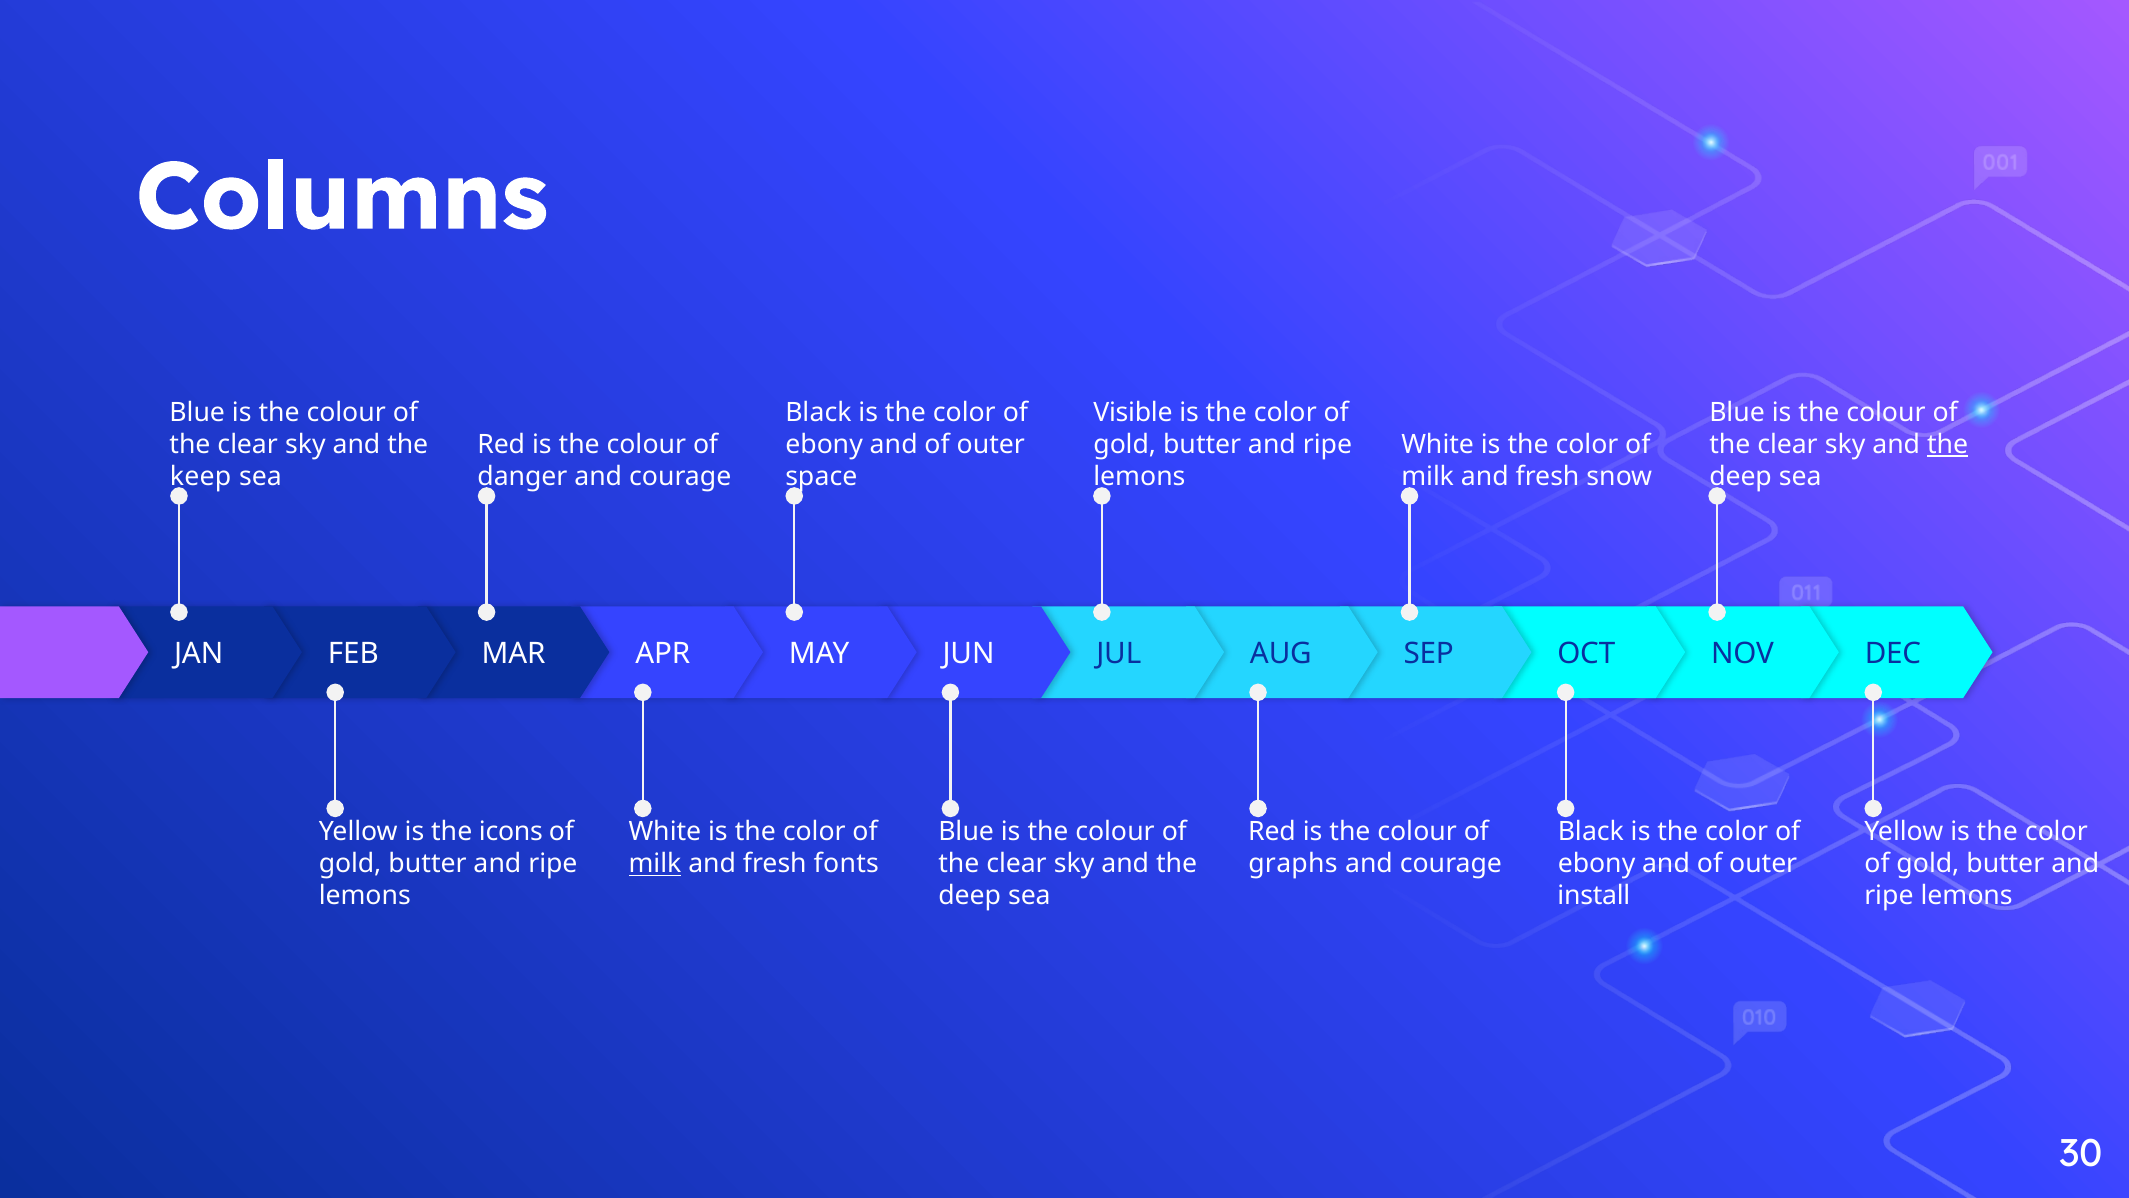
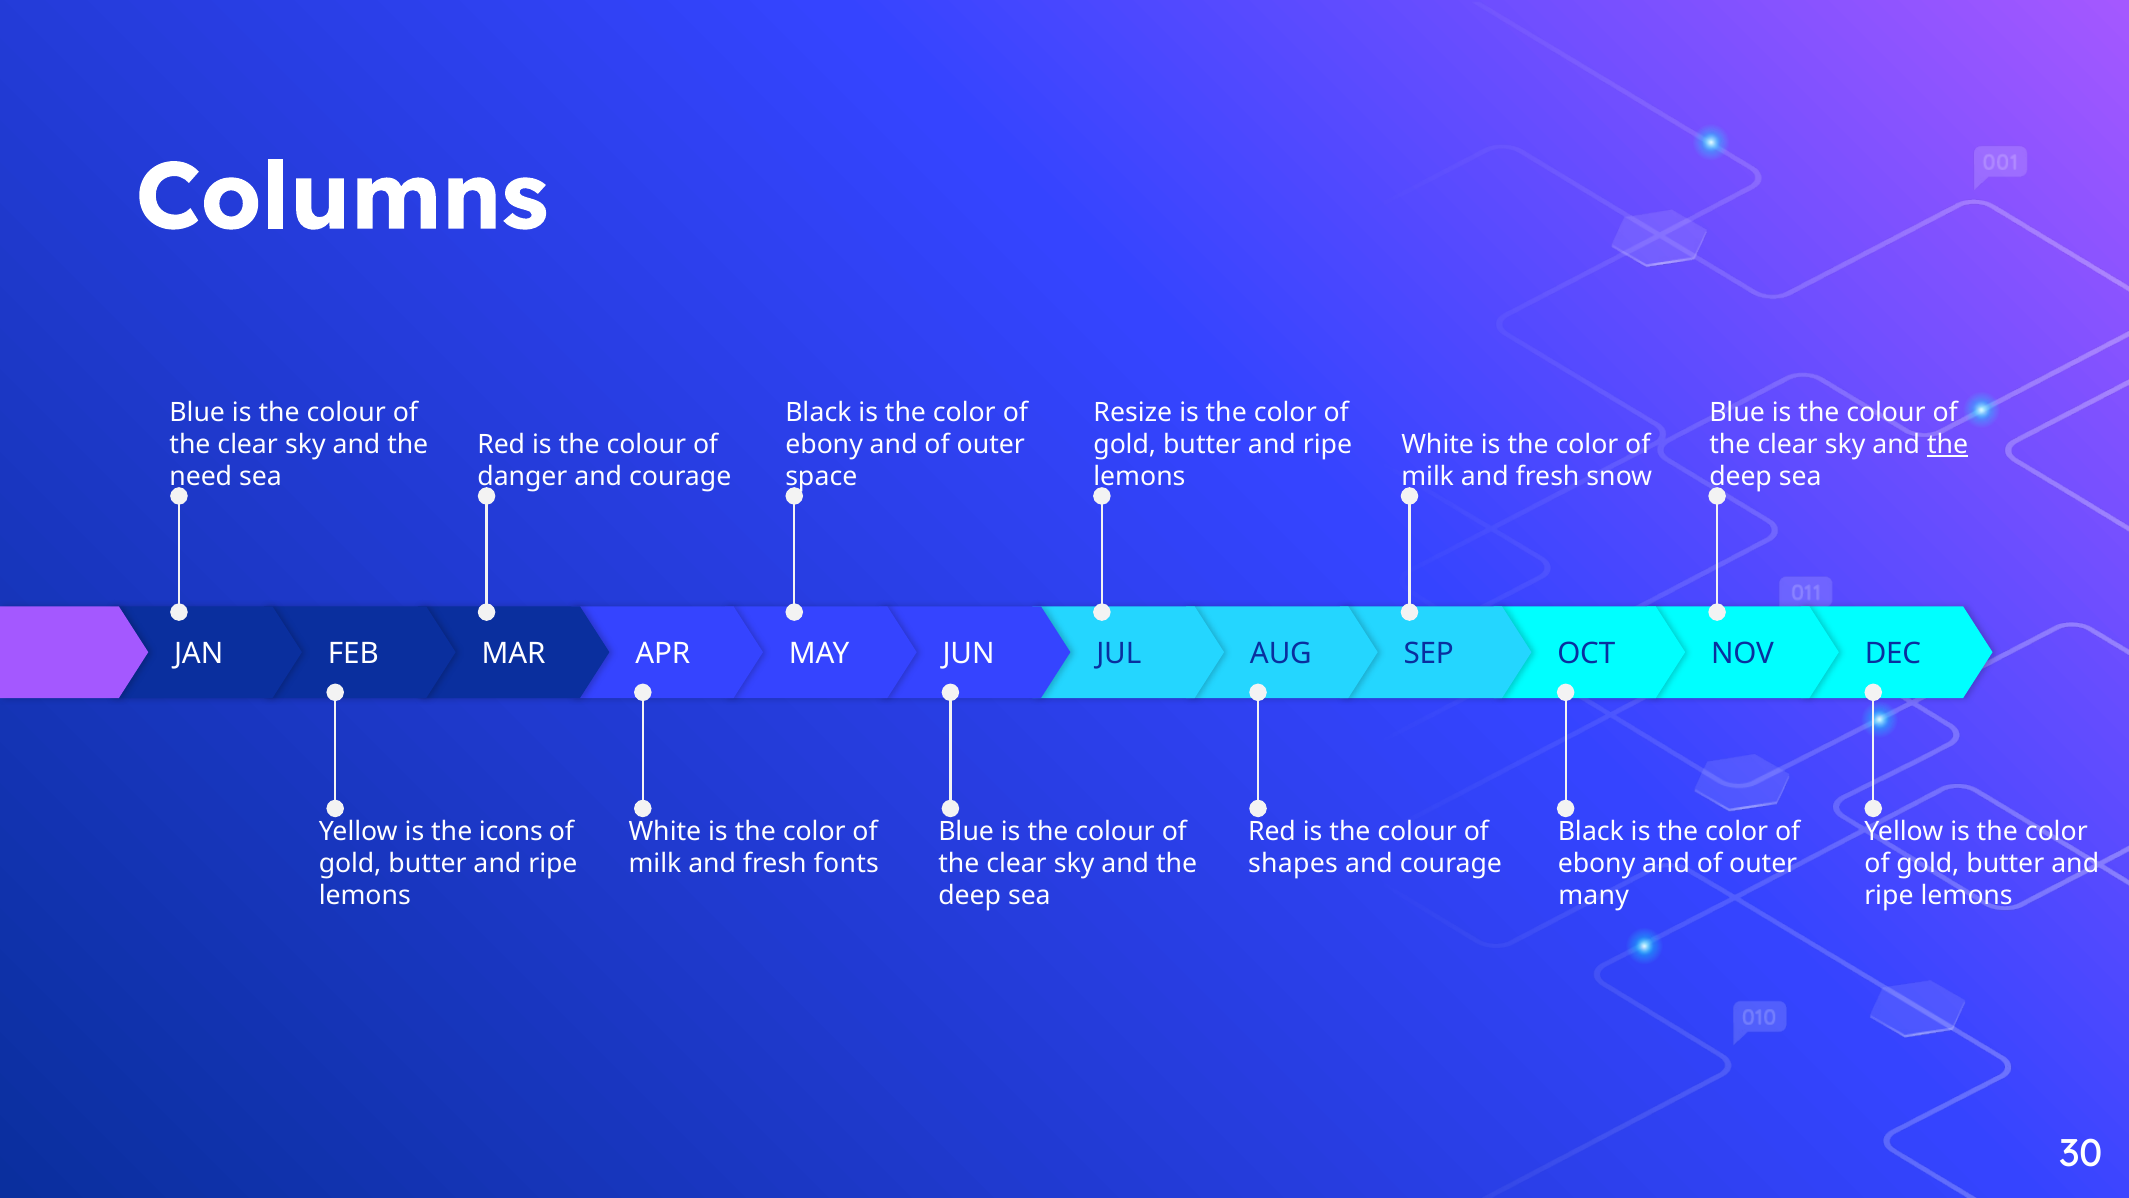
Visible: Visible -> Resize (1133, 413)
keep: keep -> need (201, 477)
milk underline: present -> none (655, 864)
graphs: graphs -> shapes (1293, 864)
install: install -> many (1594, 896)
